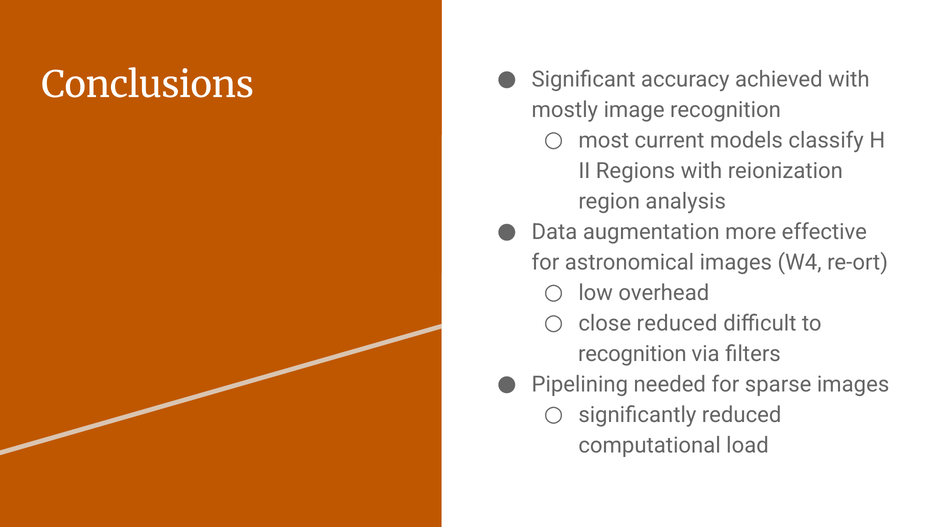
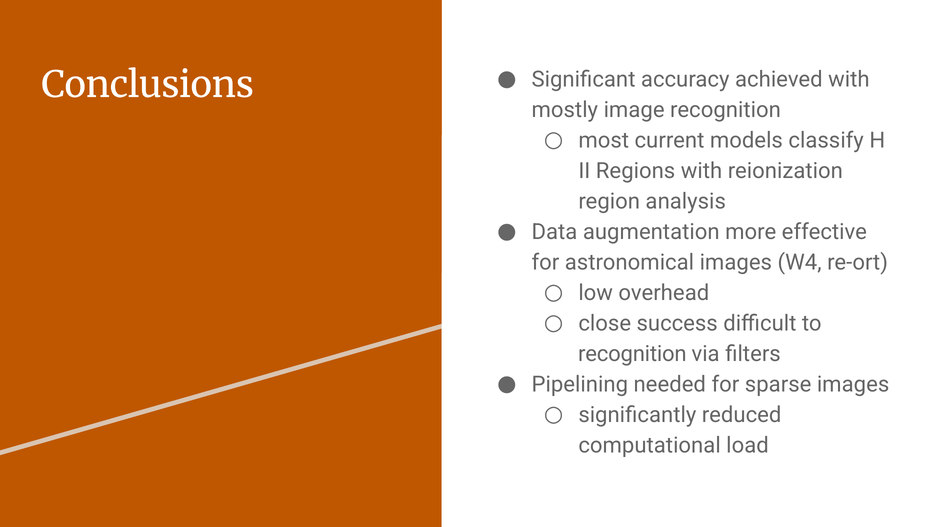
close reduced: reduced -> success (677, 323)
